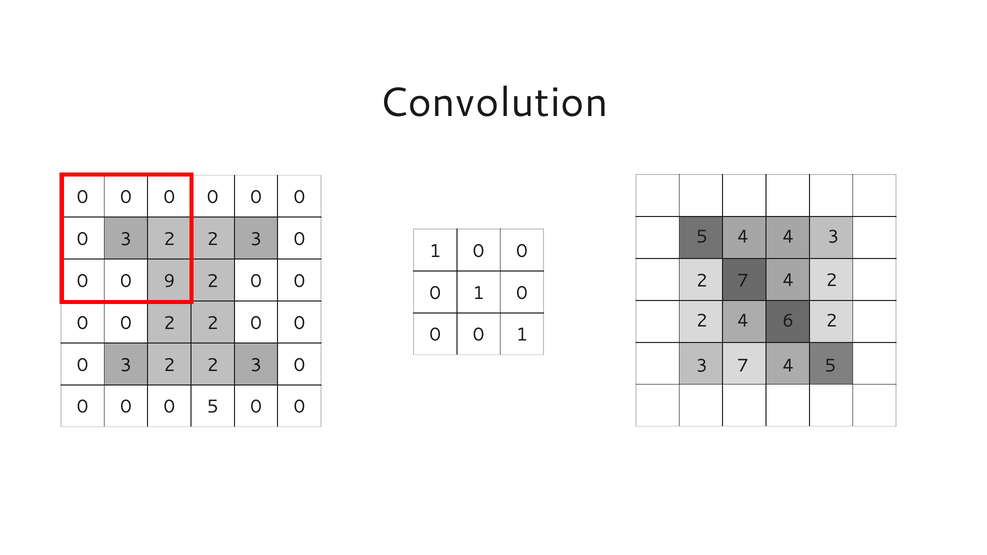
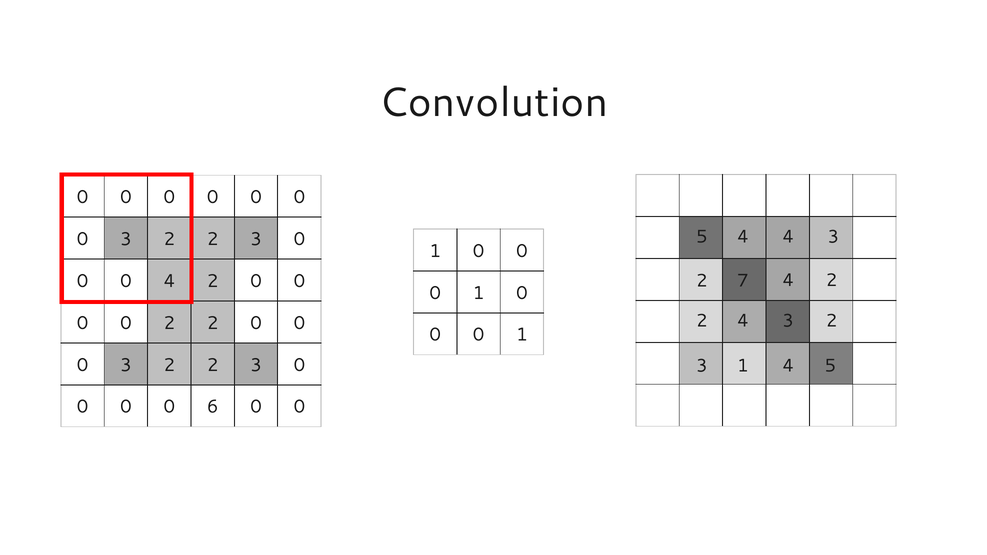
0 9: 9 -> 4 (169, 281)
2 4 6: 6 -> 3 (788, 321)
3 7: 7 -> 1 (743, 366)
0 5: 5 -> 6 (213, 407)
